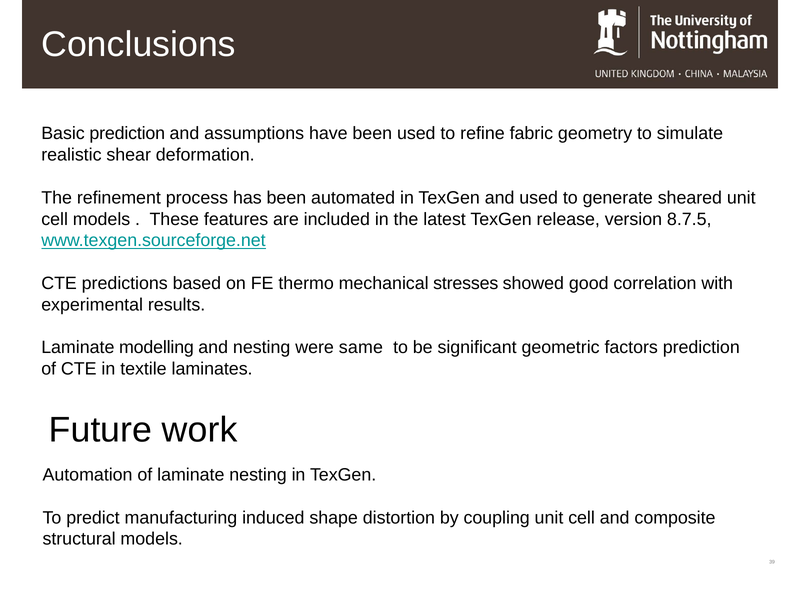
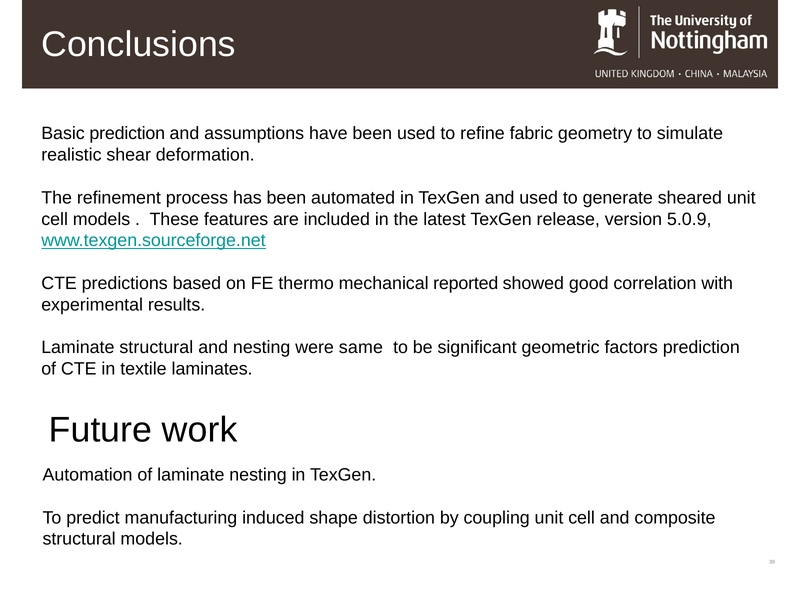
8.7.5: 8.7.5 -> 5.0.9 (689, 219)
stresses: stresses -> reported (466, 283)
Laminate modelling: modelling -> structural (156, 348)
